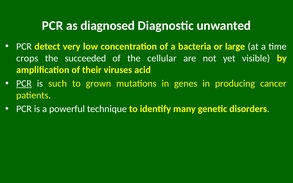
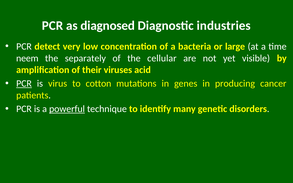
unwanted: unwanted -> industries (224, 26)
crops: crops -> neem (27, 58)
succeeded: succeeded -> separately (85, 58)
such: such -> virus (58, 84)
grown: grown -> cotton (98, 84)
powerful underline: none -> present (67, 109)
